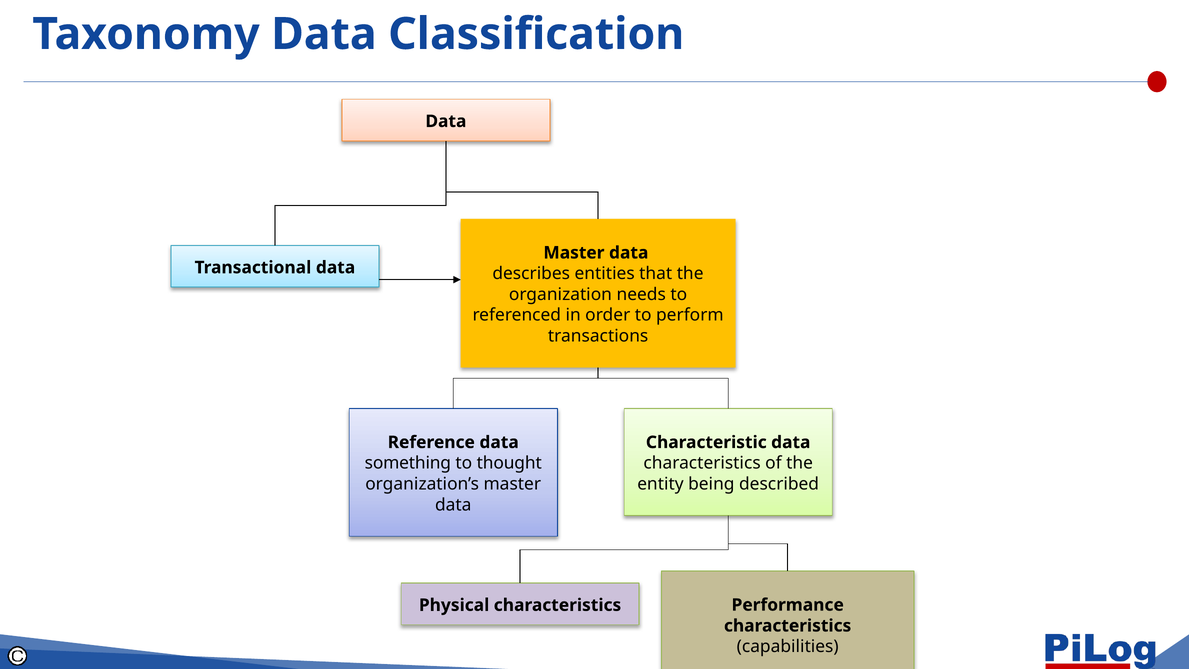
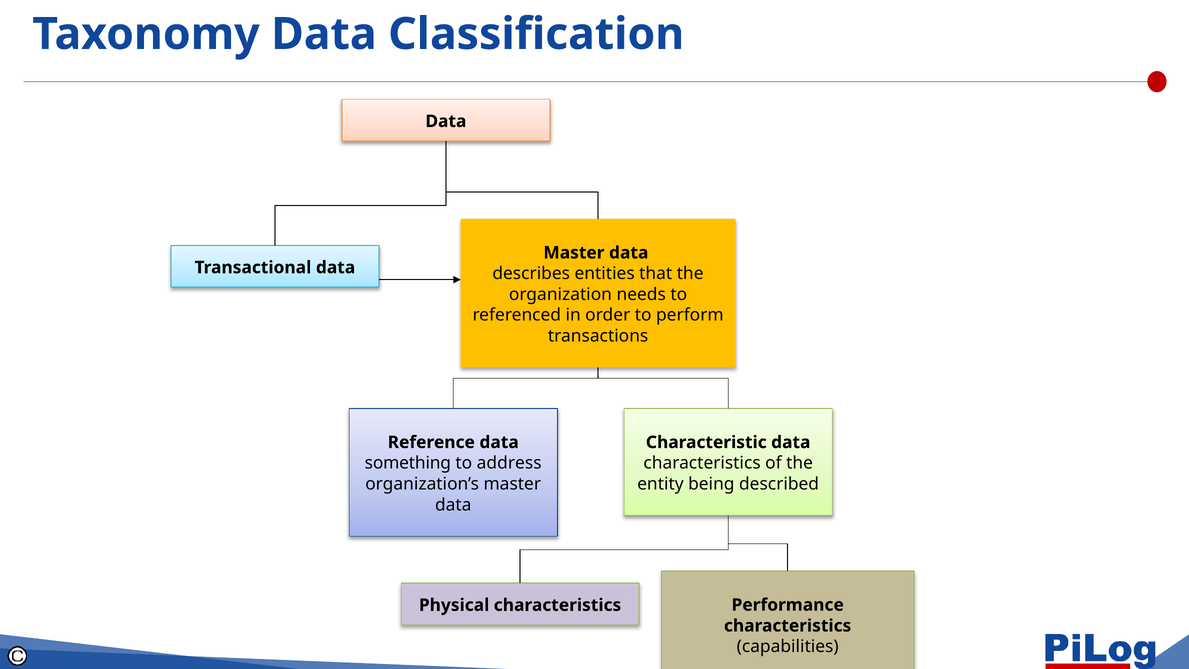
thought: thought -> address (509, 463)
